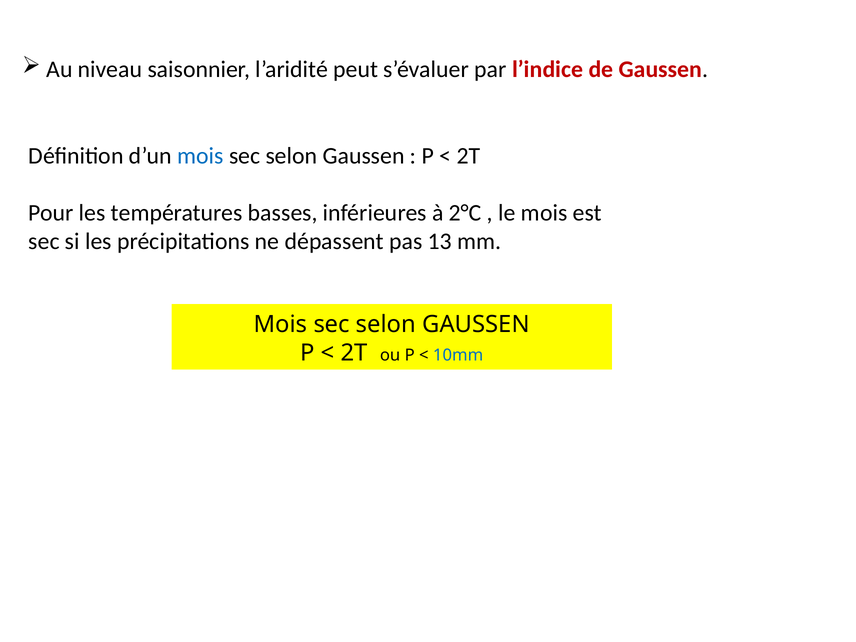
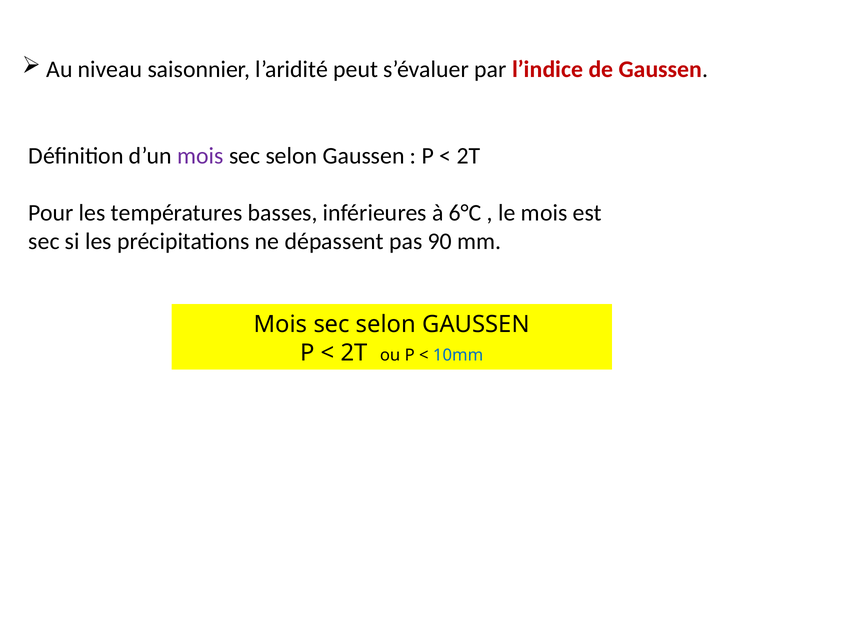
mois colour: blue -> purple (200, 156)
2°C: 2°C -> 6°C (465, 213)
13: 13 -> 90 (440, 241)
